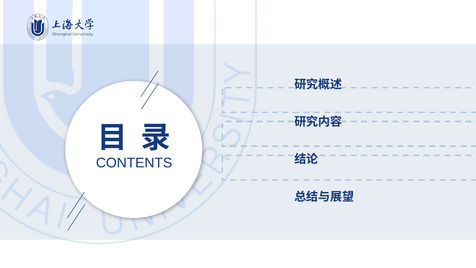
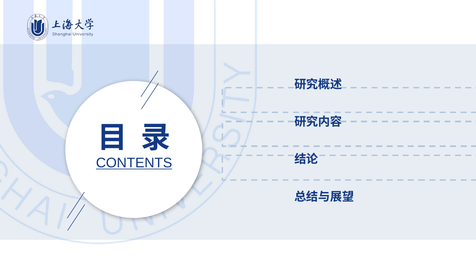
CONTENTS underline: none -> present (134, 163)
